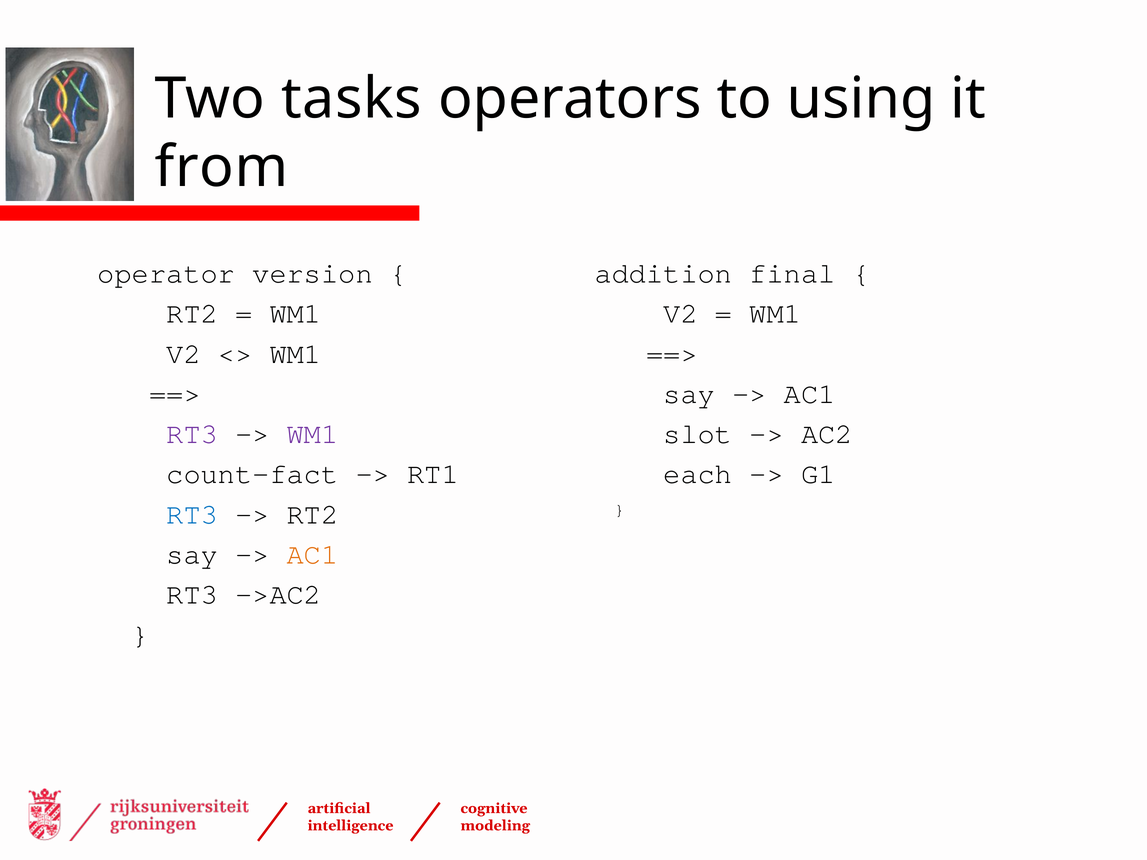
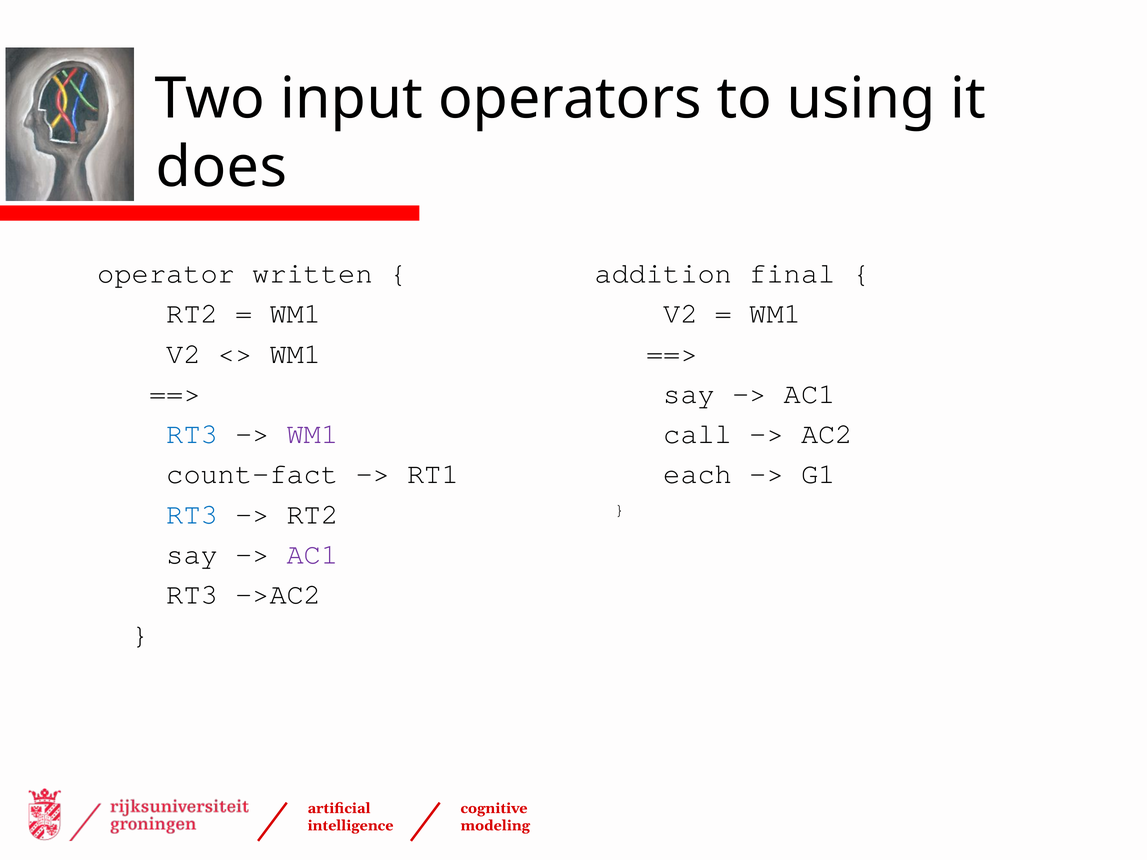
tasks: tasks -> input (352, 99)
from: from -> does (222, 167)
version: version -> written (313, 273)
RT3 colour: purple -> blue (192, 434)
slot: slot -> call (698, 434)
AC1 colour: orange -> purple (313, 554)
